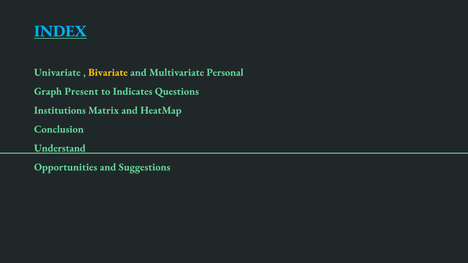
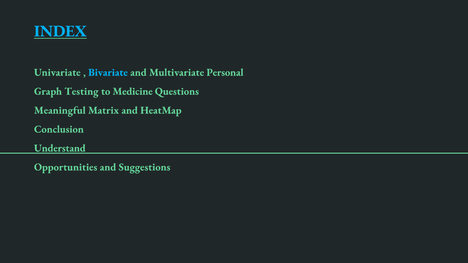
Bivariate colour: yellow -> light blue (108, 72)
Present: Present -> Testing (81, 91)
Indicates: Indicates -> Medicine (133, 91)
Institutions: Institutions -> Meaningful (60, 110)
